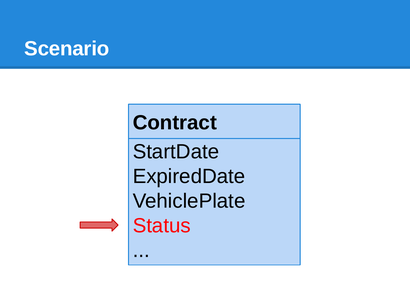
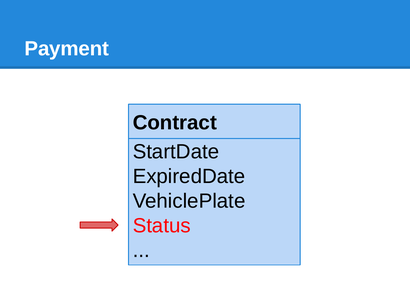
Scenario: Scenario -> Payment (67, 49)
